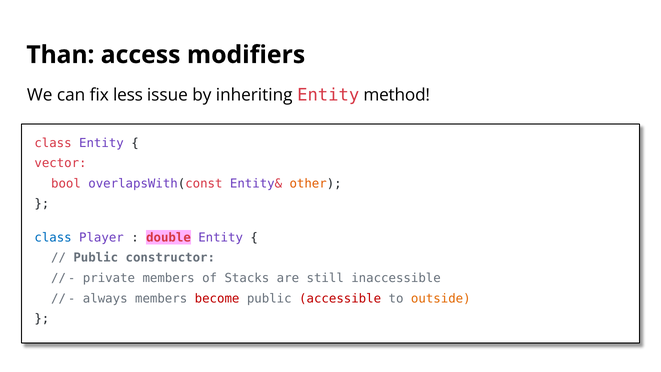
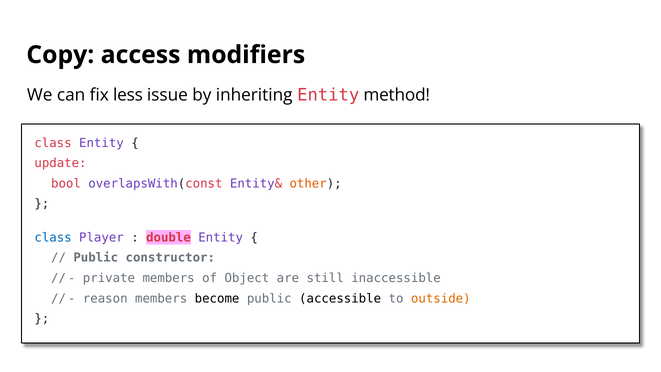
Than: Than -> Copy (60, 55)
vector: vector -> update (61, 163)
Stacks: Stacks -> Object (247, 278)
always: always -> reason (105, 298)
become colour: red -> black (217, 298)
accessible colour: red -> black (340, 298)
